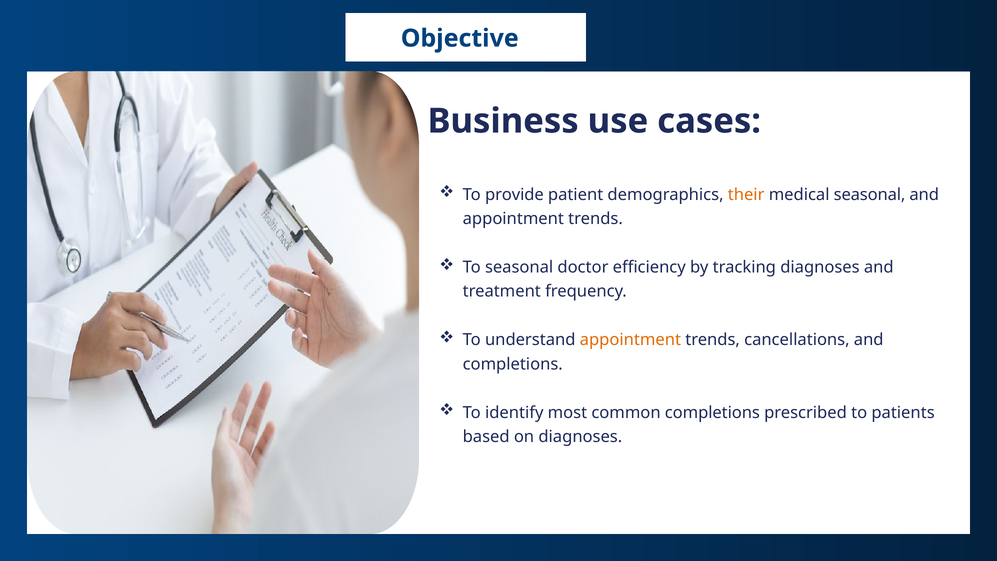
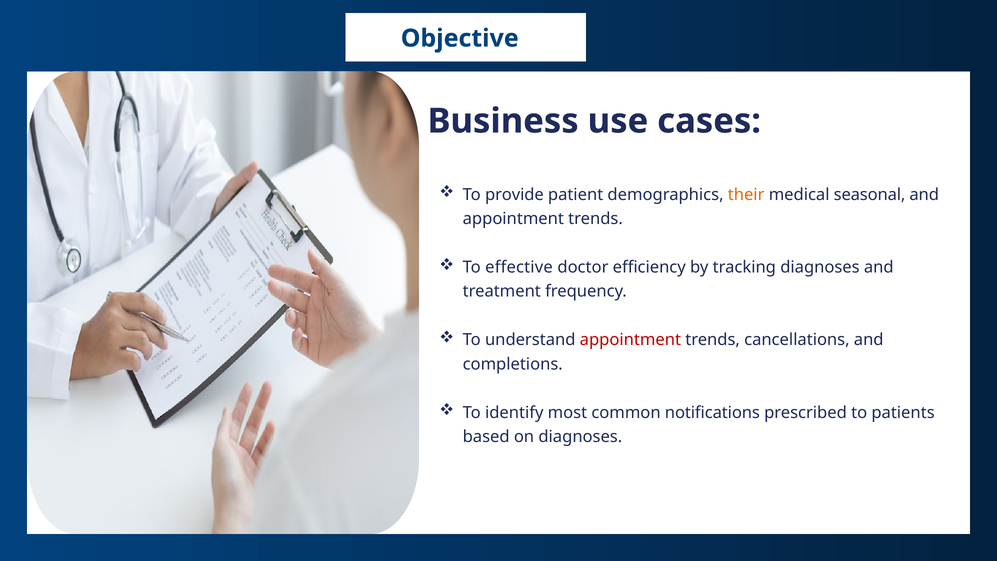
To seasonal: seasonal -> effective (519, 267)
appointment colour: orange -> red (630, 340)
common completions: completions -> notifications (712, 413)
